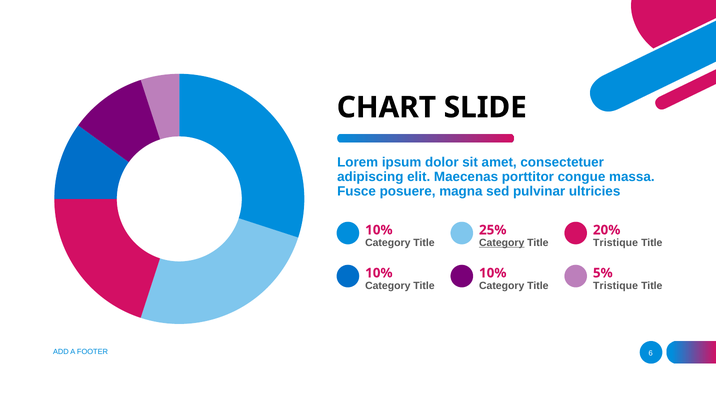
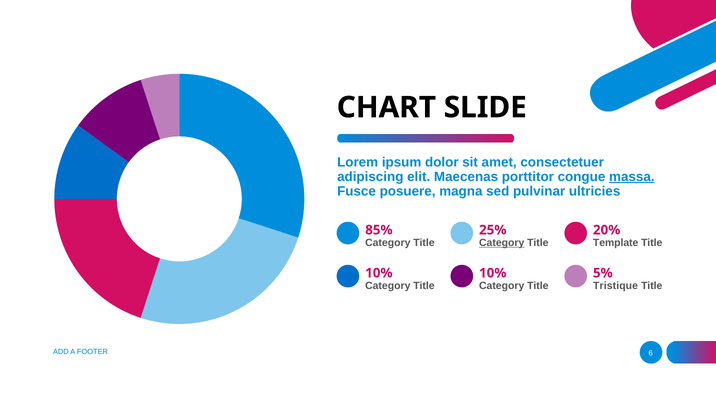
massa underline: none -> present (632, 177)
10%: 10% -> 85% (379, 230)
Tristique: Tristique -> Template (616, 243)
